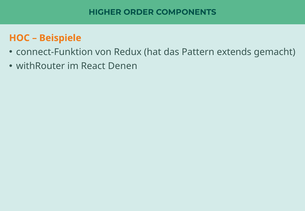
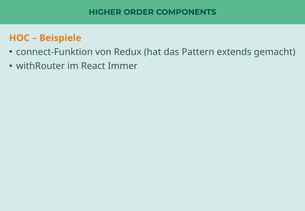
Denen: Denen -> Immer (123, 66)
